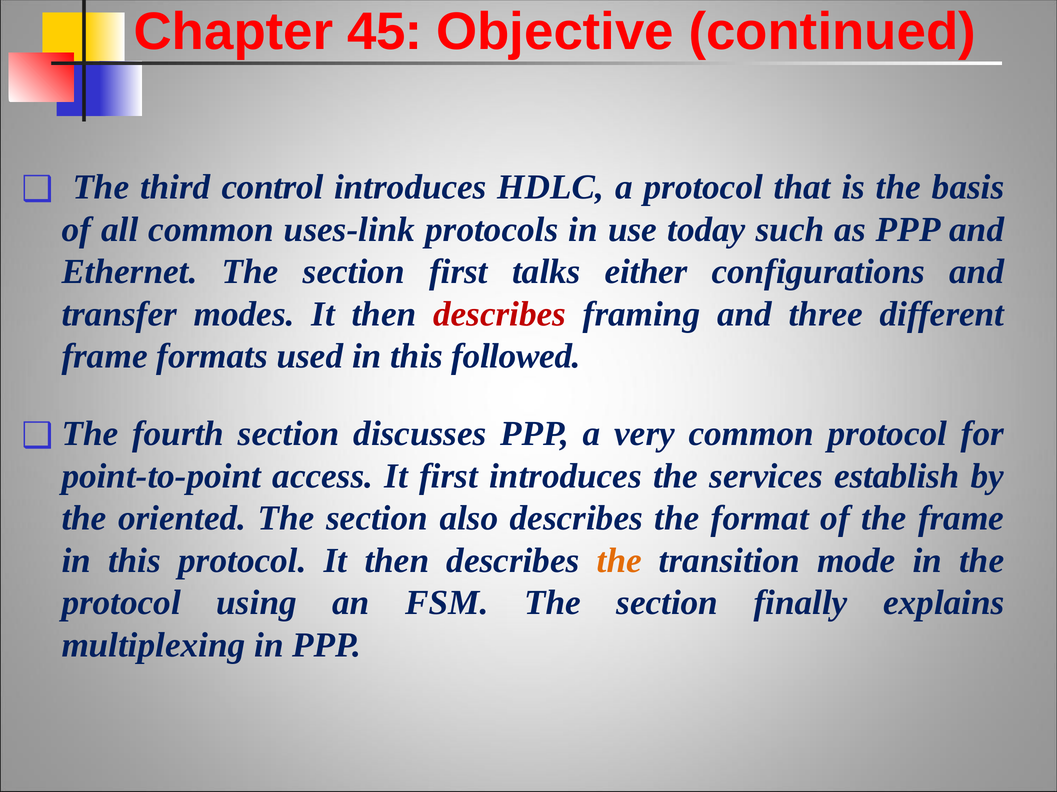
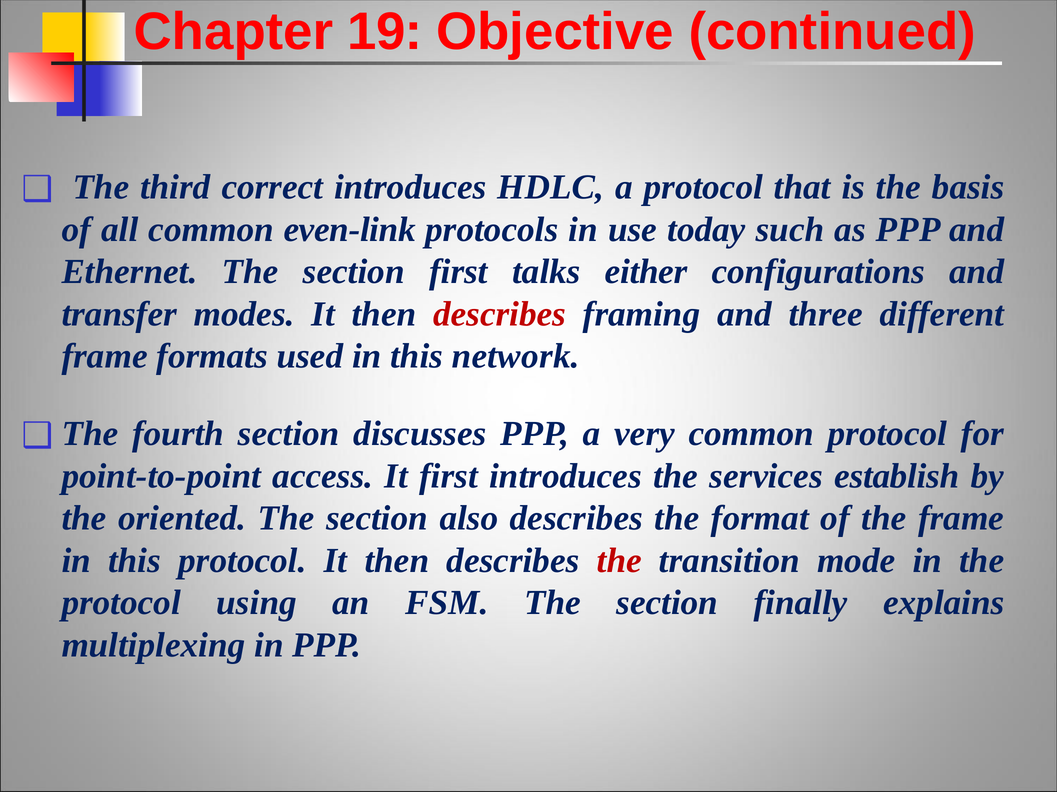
45: 45 -> 19 (385, 32)
control: control -> correct (272, 187)
uses-link: uses-link -> even-link (350, 230)
followed: followed -> network (516, 357)
the colour: orange -> red (619, 561)
